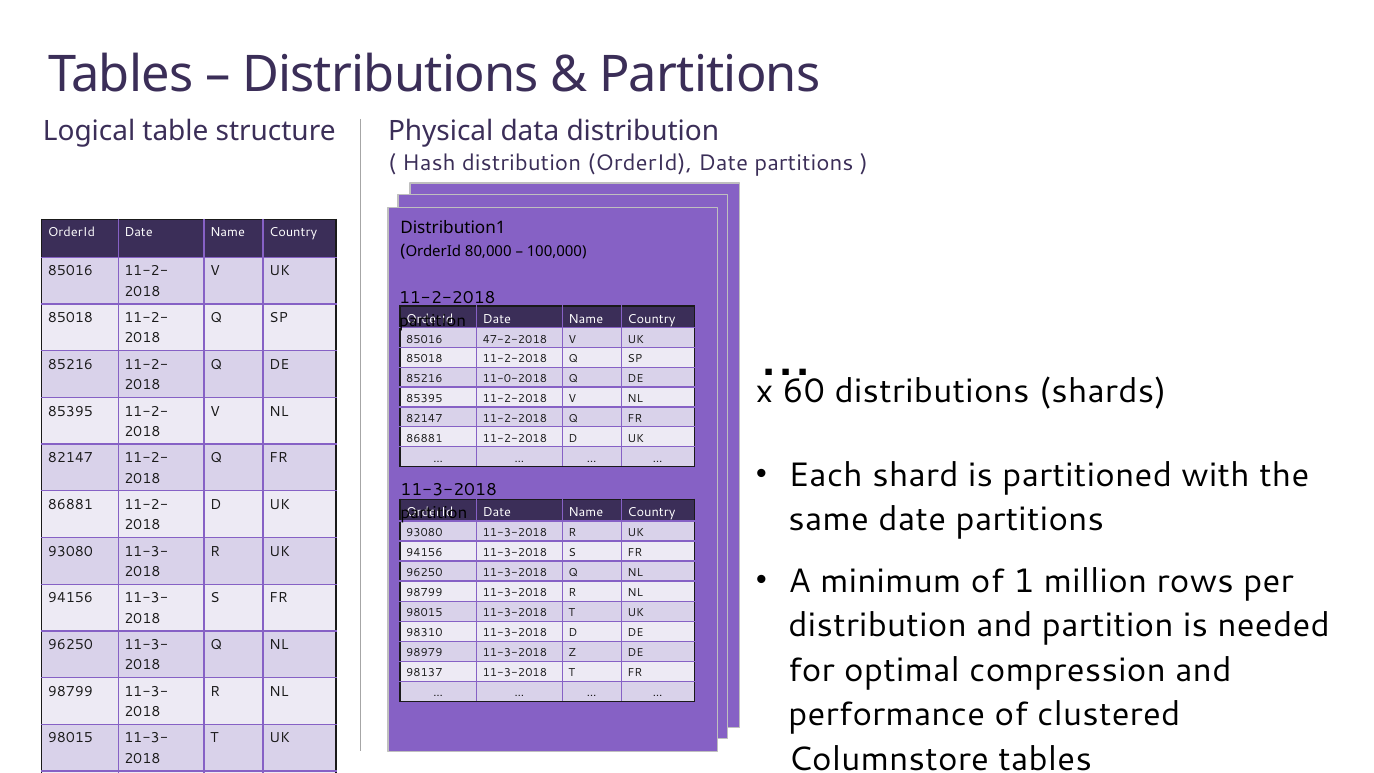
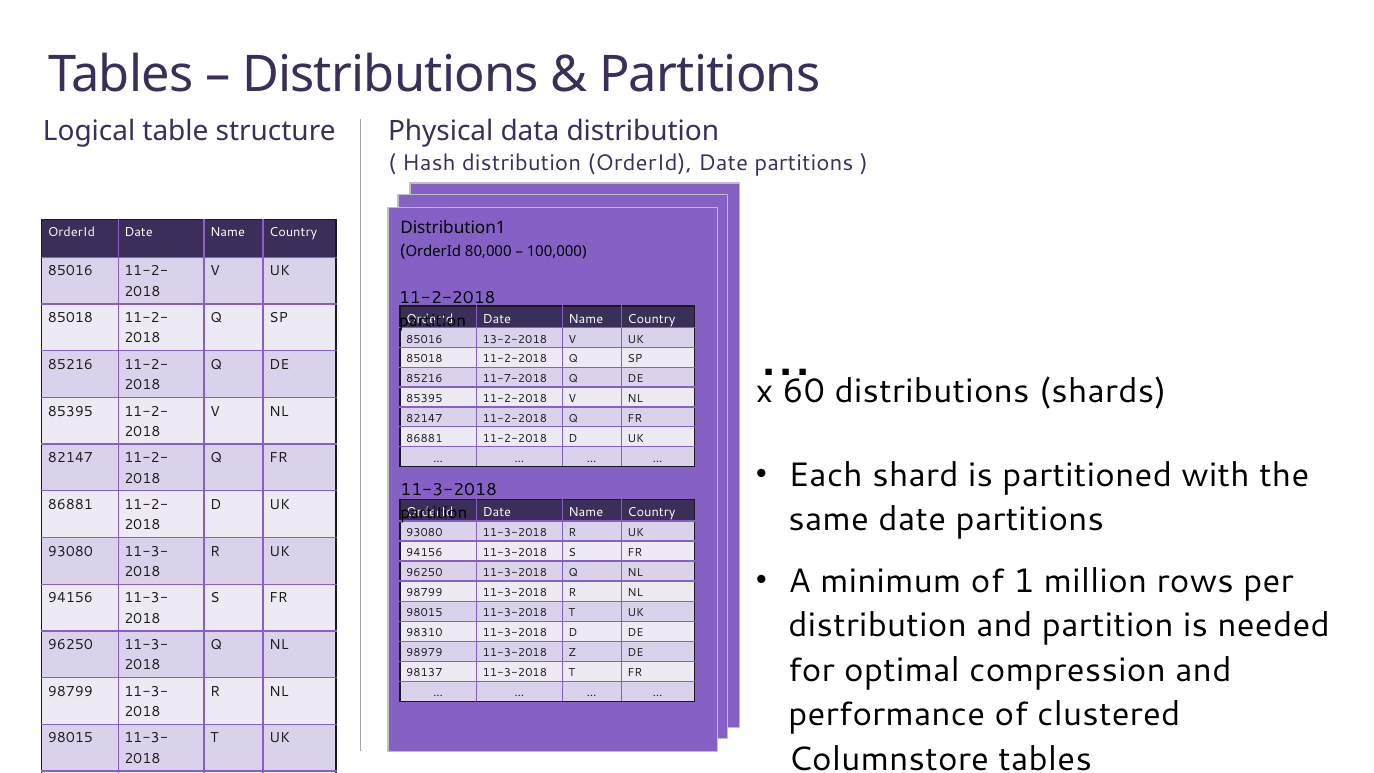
47-2-2018: 47-2-2018 -> 13-2-2018 (515, 339)
11-0-2018: 11-0-2018 -> 11-7-2018 (515, 379)
